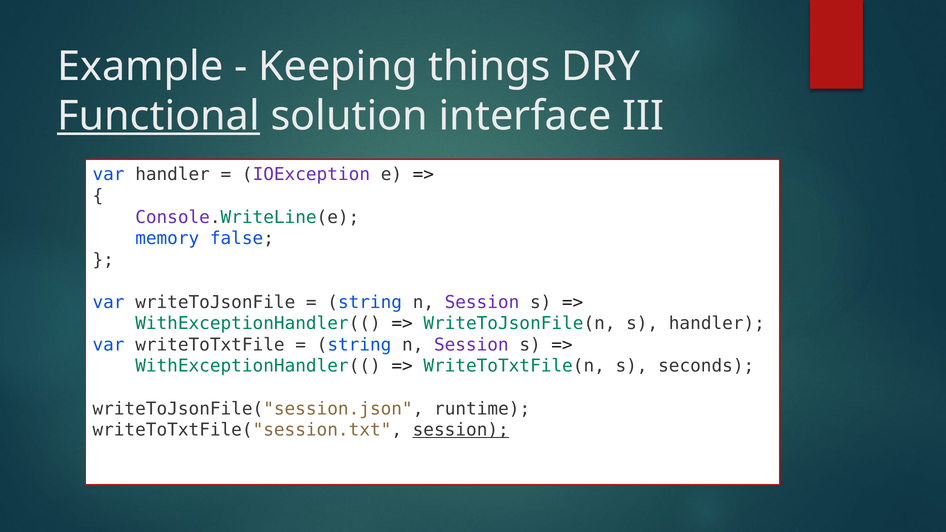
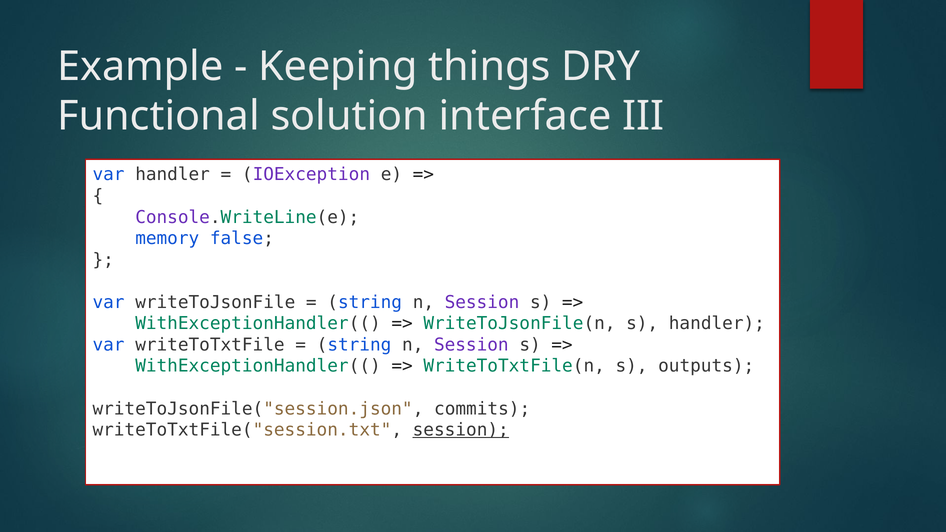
Functional underline: present -> none (159, 116)
seconds: seconds -> outputs (706, 366)
runtime: runtime -> commits (482, 409)
